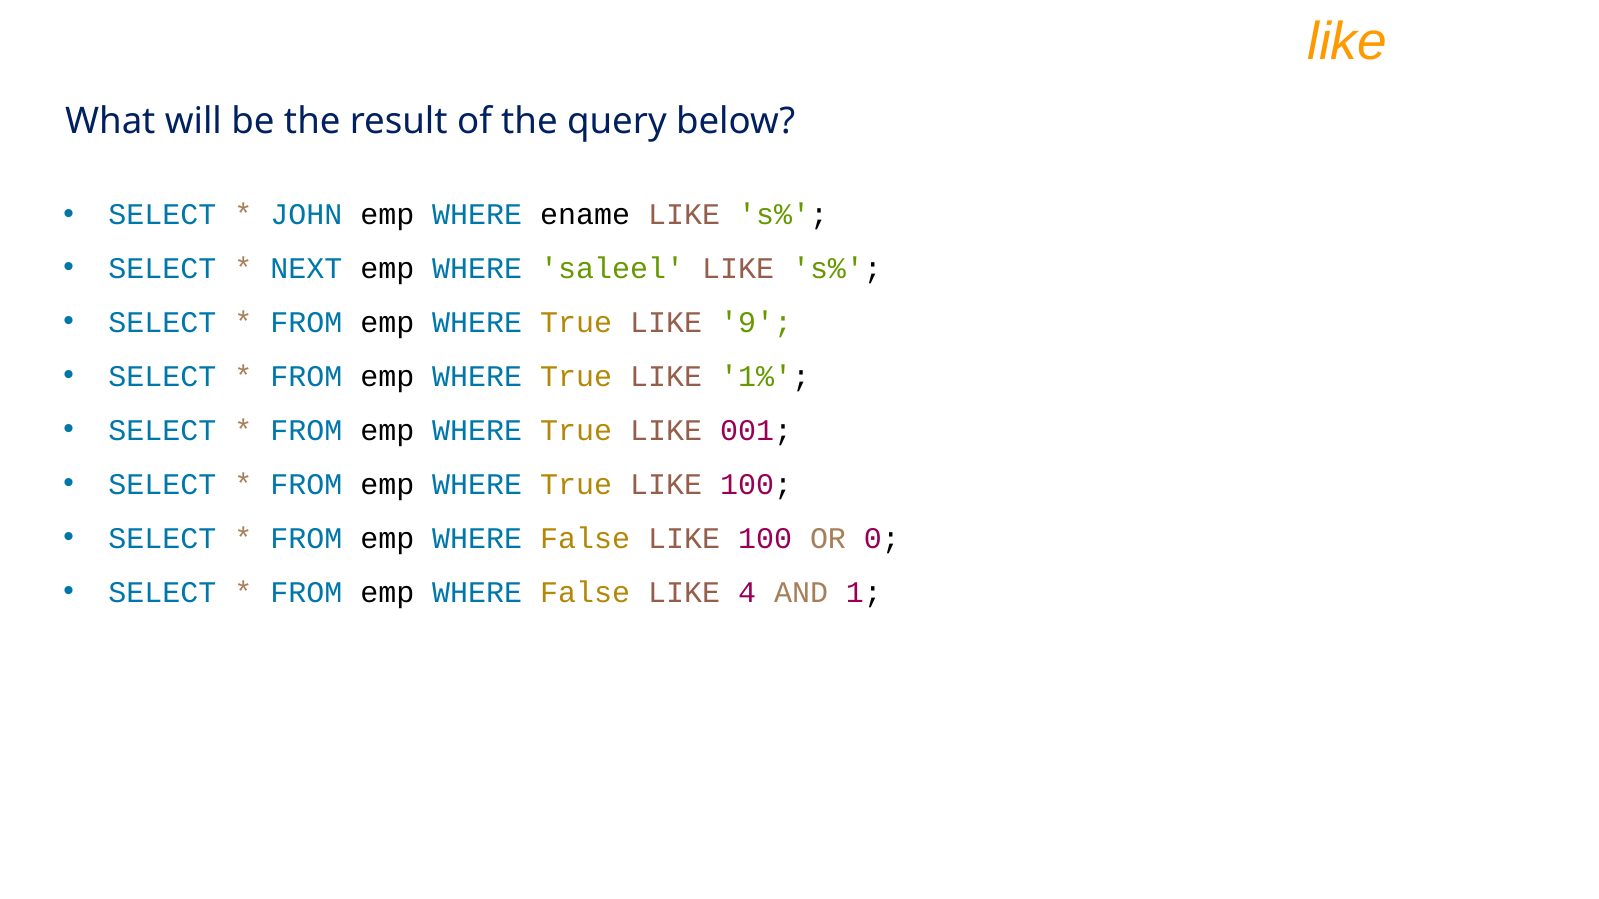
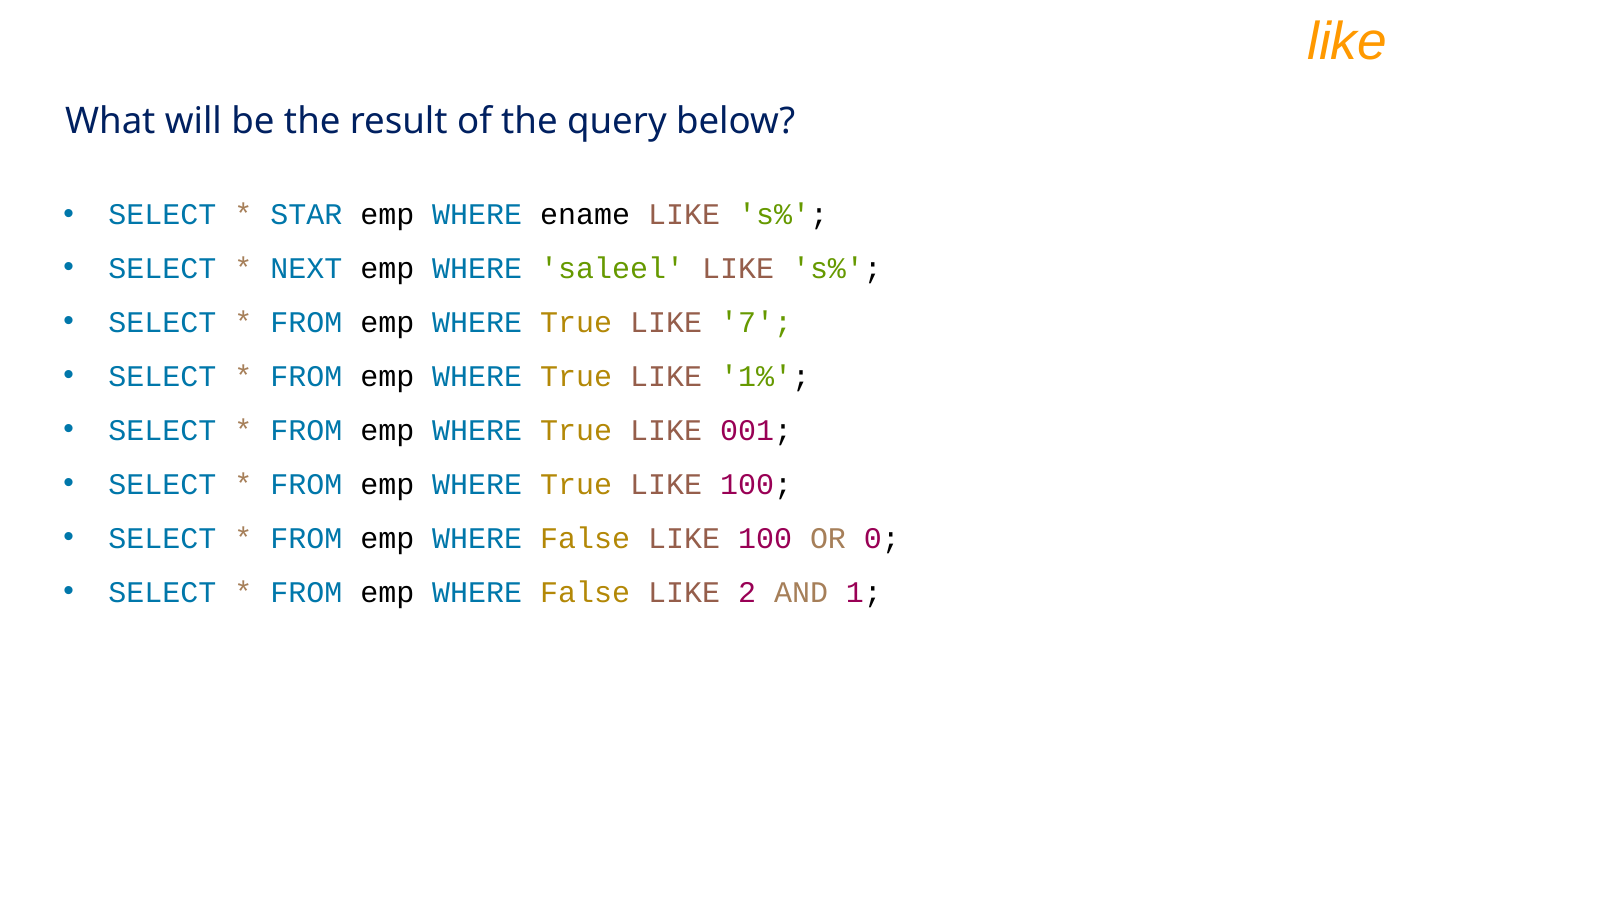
JOHN: JOHN -> STAR (306, 215)
9: 9 -> 7 (756, 323)
4: 4 -> 2 (747, 593)
